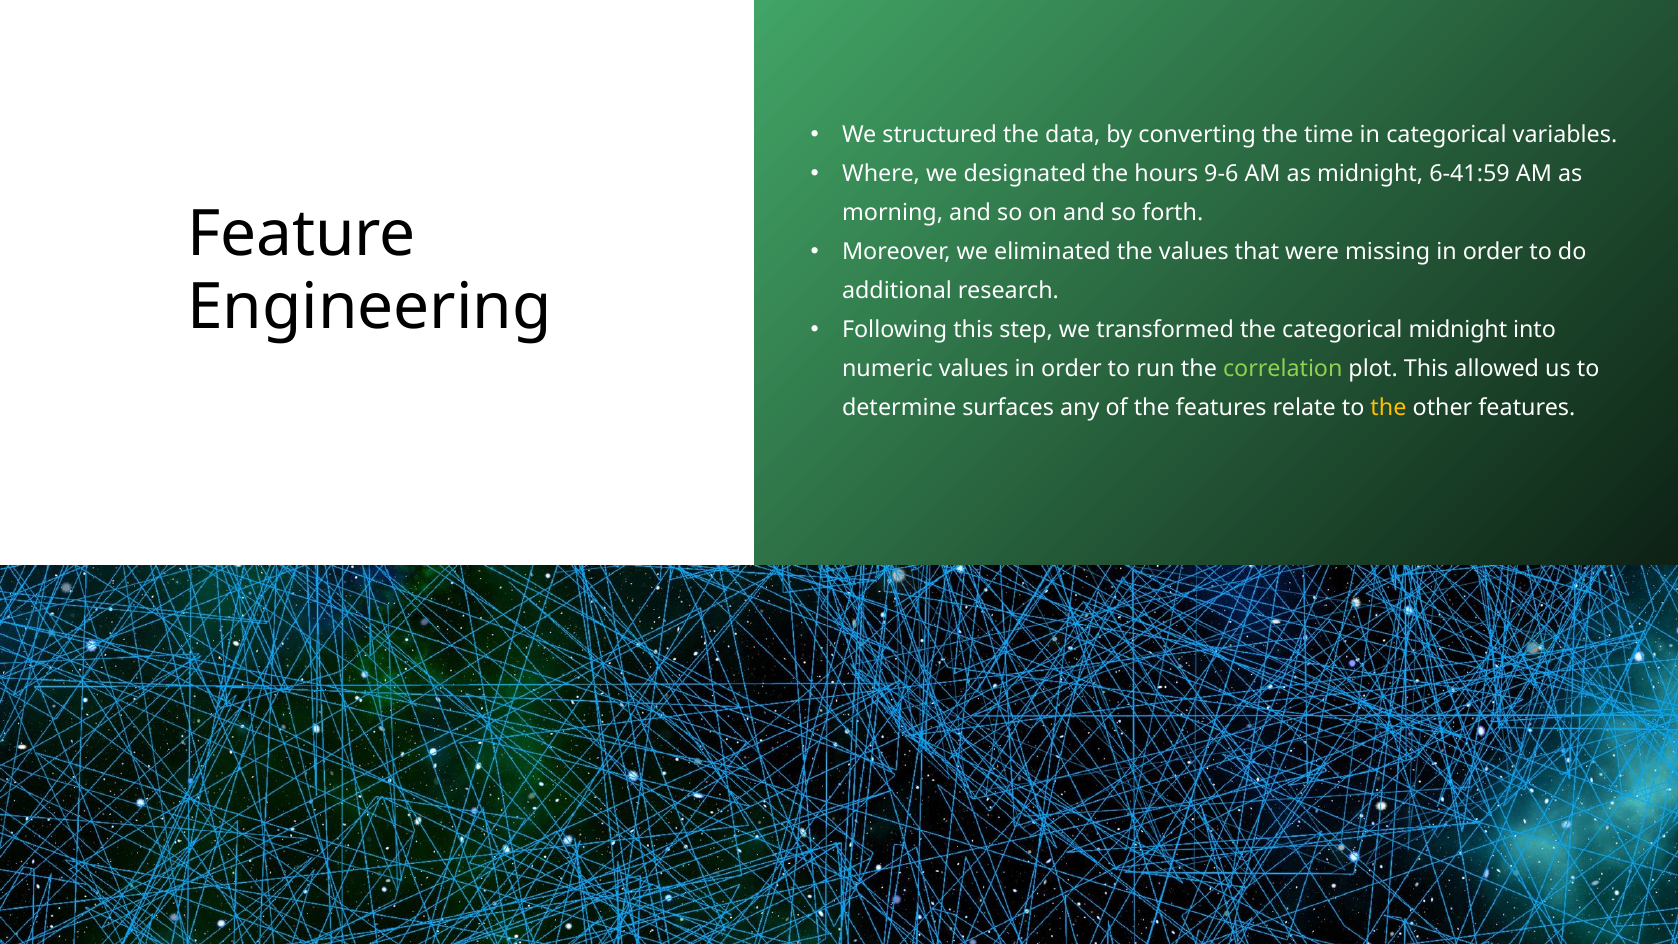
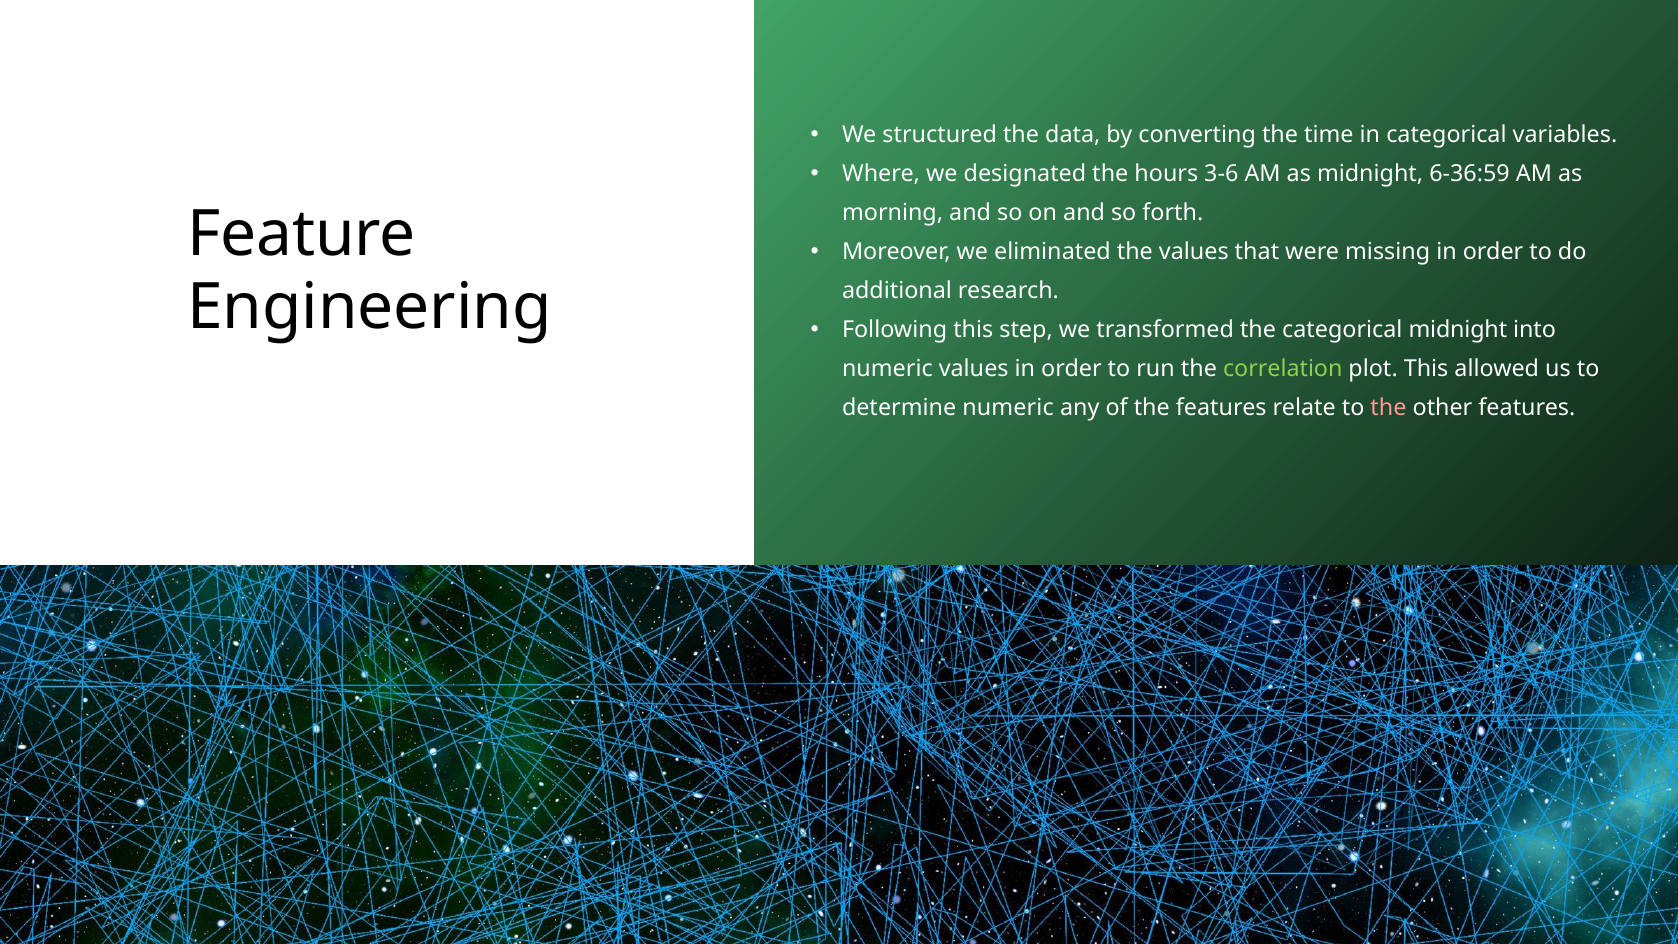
9-6: 9-6 -> 3-6 (1221, 174)
6-41:59: 6-41:59 -> 6-36:59 (1470, 174)
determine surfaces: surfaces -> numeric (1008, 408)
the colour: yellow -> pink (1388, 408)
